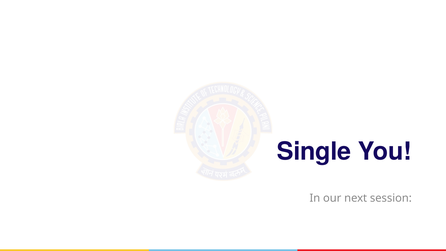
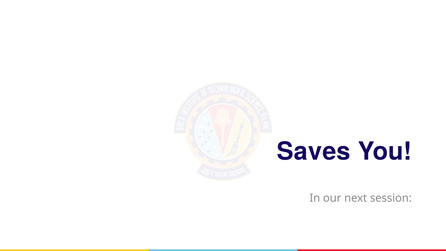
Single: Single -> Saves (314, 152)
